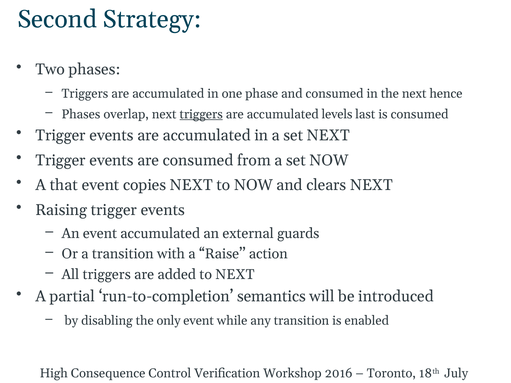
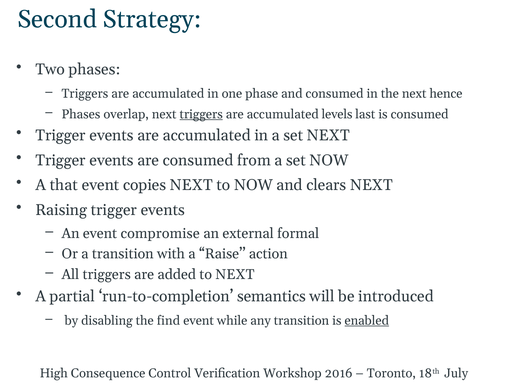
event accumulated: accumulated -> compromise (160, 233)
guards: guards -> formal (298, 233)
only: only -> find (168, 321)
enabled underline: none -> present (367, 321)
